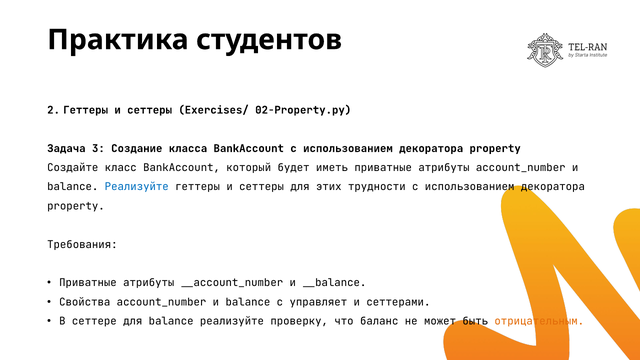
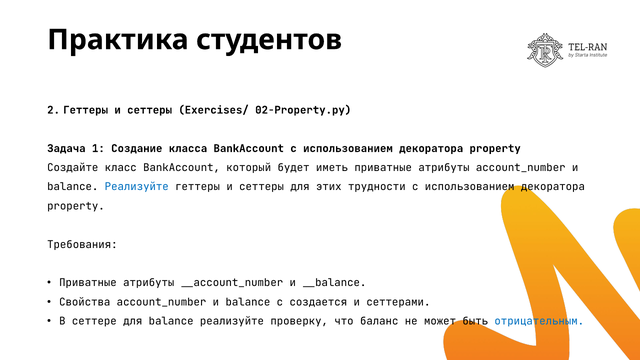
3: 3 -> 1 (98, 148)
управляет: управляет -> создается (318, 302)
отрицательным colour: orange -> blue (539, 321)
